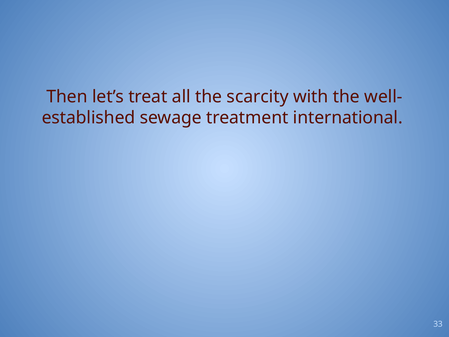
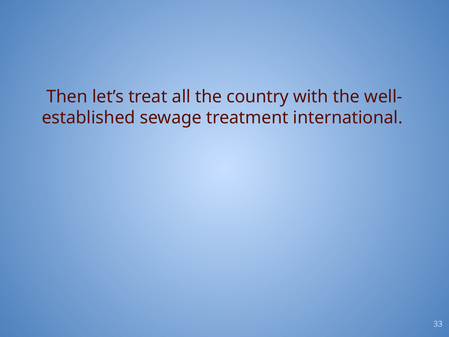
scarcity: scarcity -> country (258, 97)
